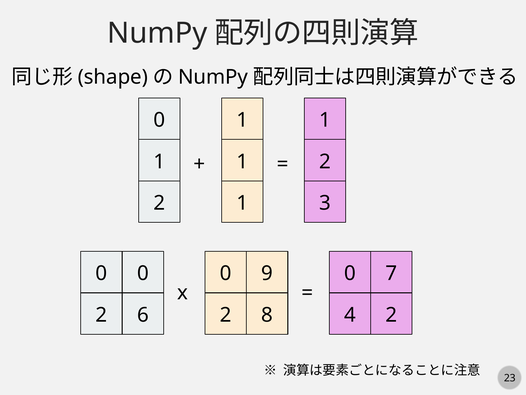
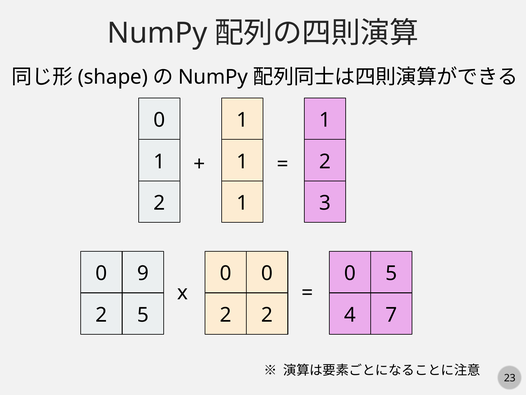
0 0: 0 -> 9 (143, 273)
0 9: 9 -> 0 (267, 273)
0 7: 7 -> 5 (391, 273)
2 6: 6 -> 5 (143, 315)
2 8: 8 -> 2 (267, 315)
4 2: 2 -> 7 (391, 315)
